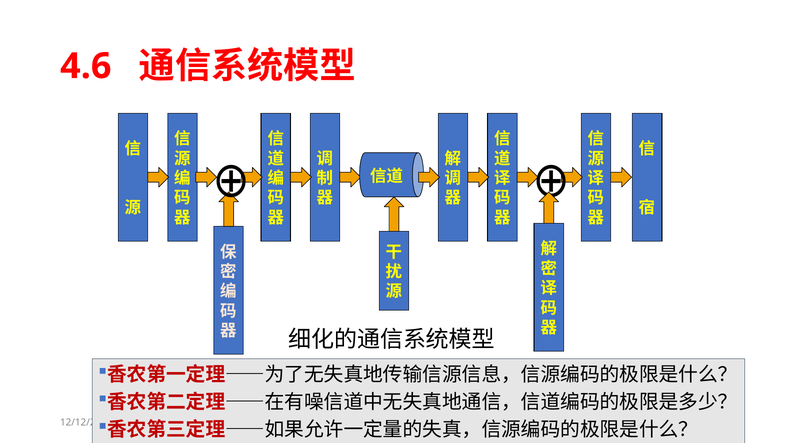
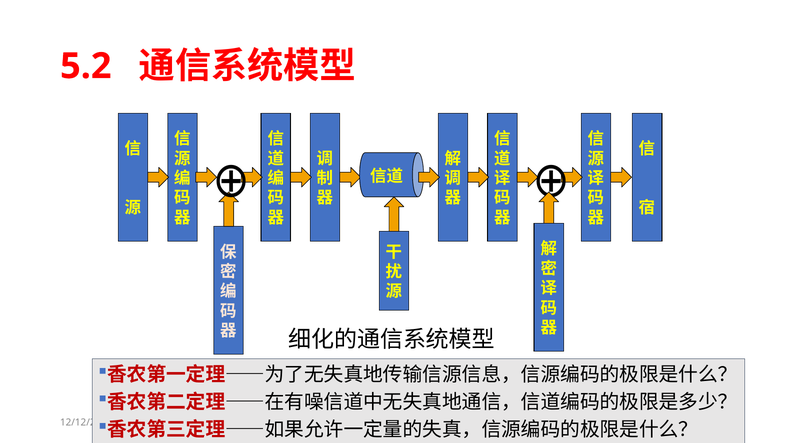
4.6: 4.6 -> 5.2 (86, 66)
